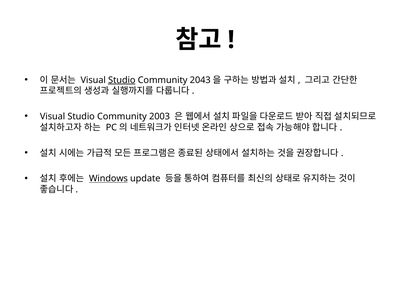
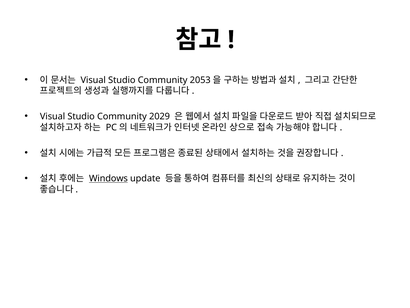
Studio underline: present -> none (122, 80)
2043: 2043 -> 2053 (200, 80)
2003: 2003 -> 2029 (160, 116)
